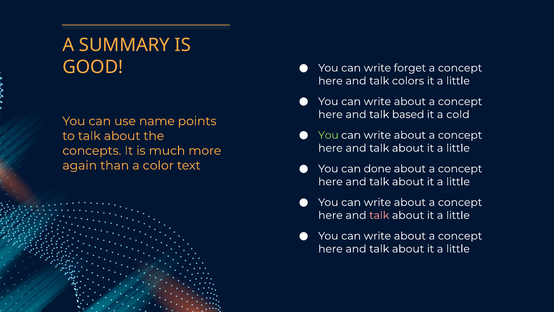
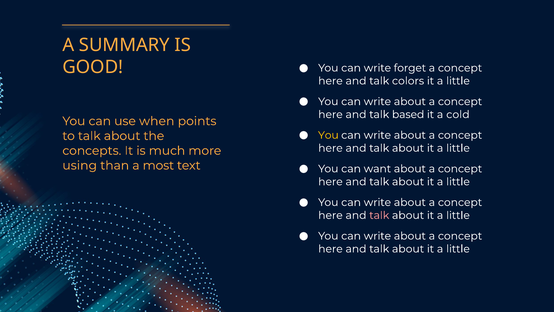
name: name -> when (157, 121)
You colour: light green -> yellow (328, 135)
again: again -> using (80, 165)
color: color -> most (158, 165)
done: done -> want (377, 169)
